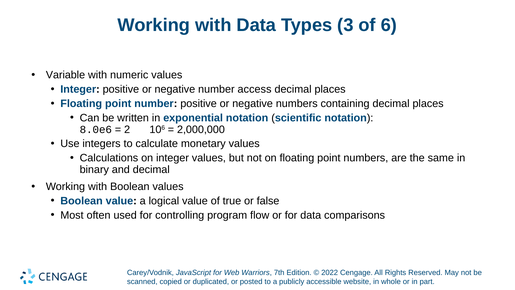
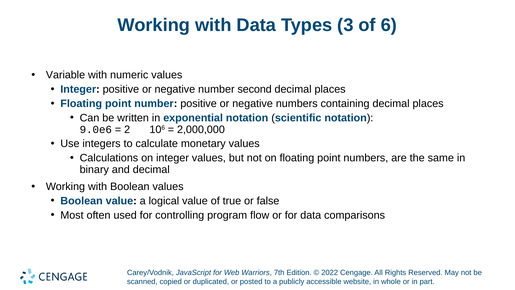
access: access -> second (255, 89)
8.0e6: 8.0e6 -> 9.0e6 (96, 129)
